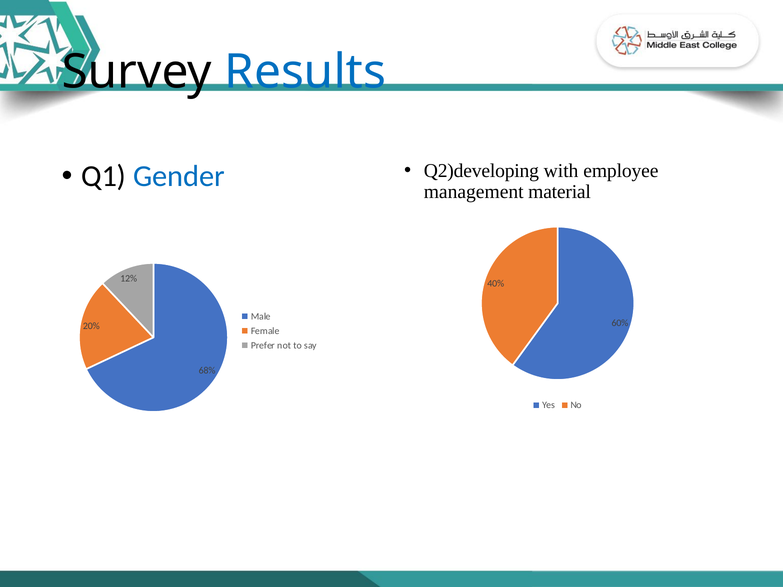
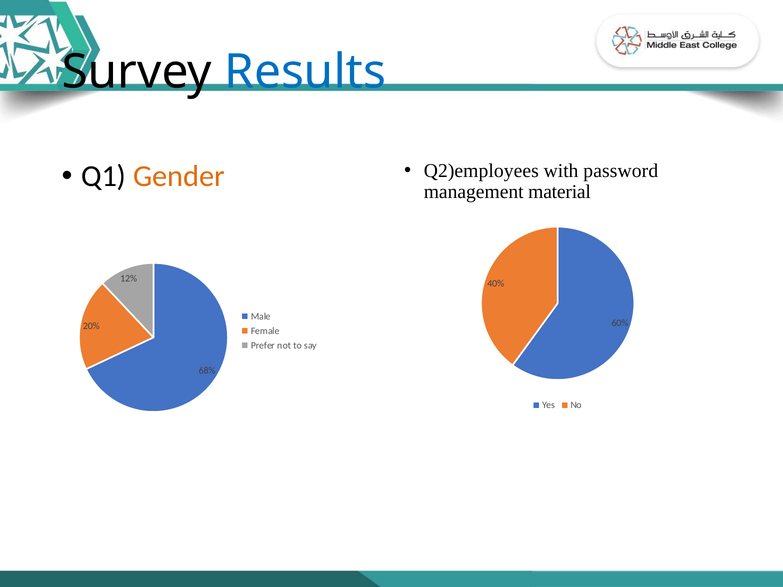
Gender colour: blue -> orange (179, 177)
Q2)developing: Q2)developing -> Q2)employees (481, 171)
employee: employee -> password (621, 171)
